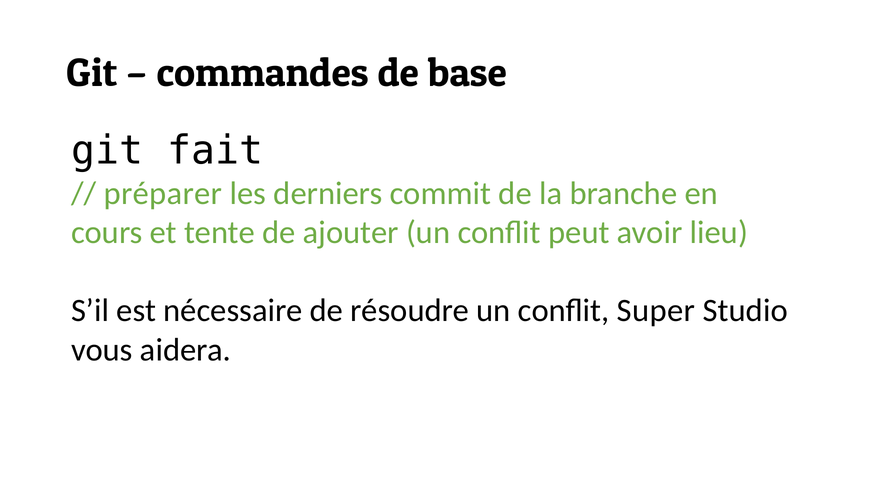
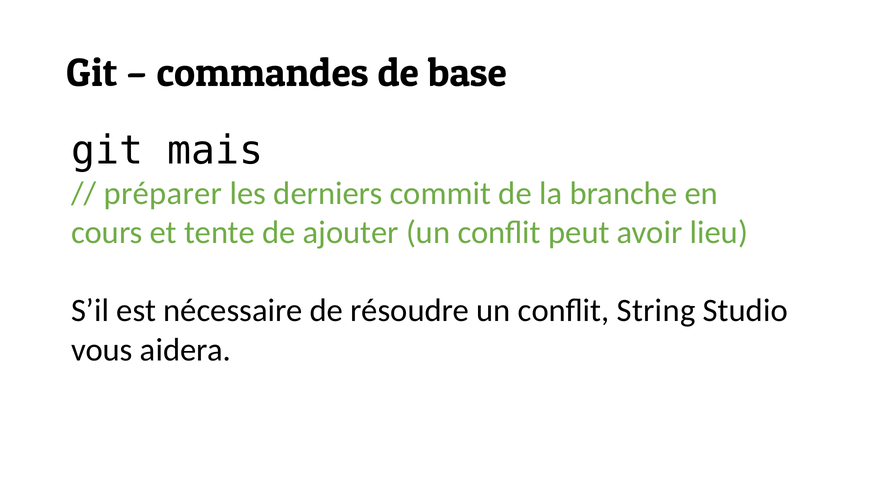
fait: fait -> mais (215, 151)
Super: Super -> String (656, 311)
